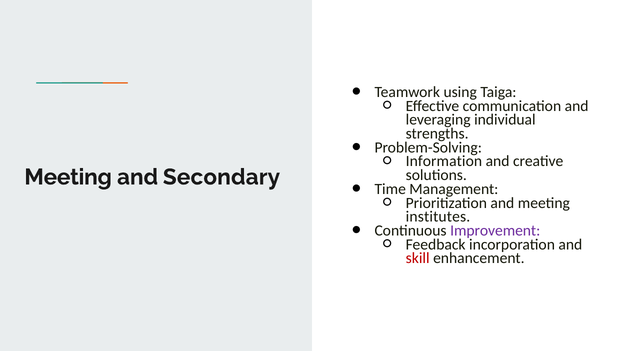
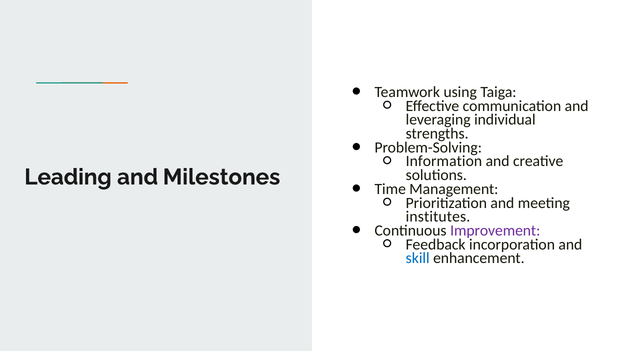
Meeting: Meeting -> Leading (68, 177)
Secondary: Secondary -> Milestones (222, 177)
skill colour: red -> blue (418, 258)
